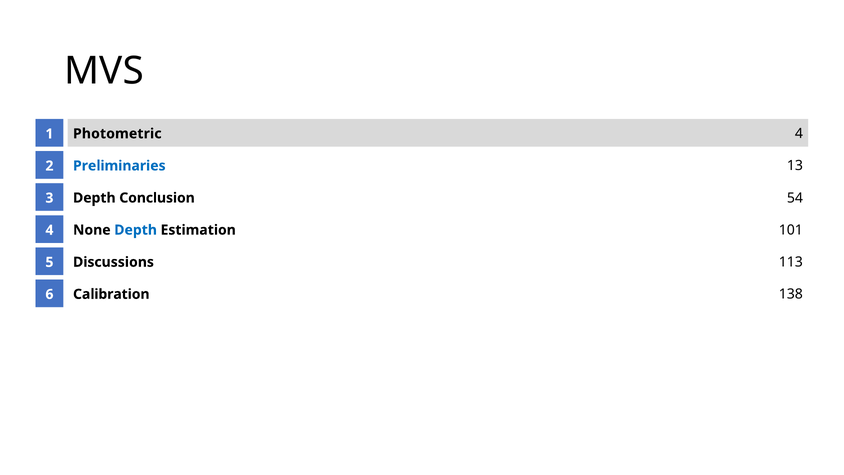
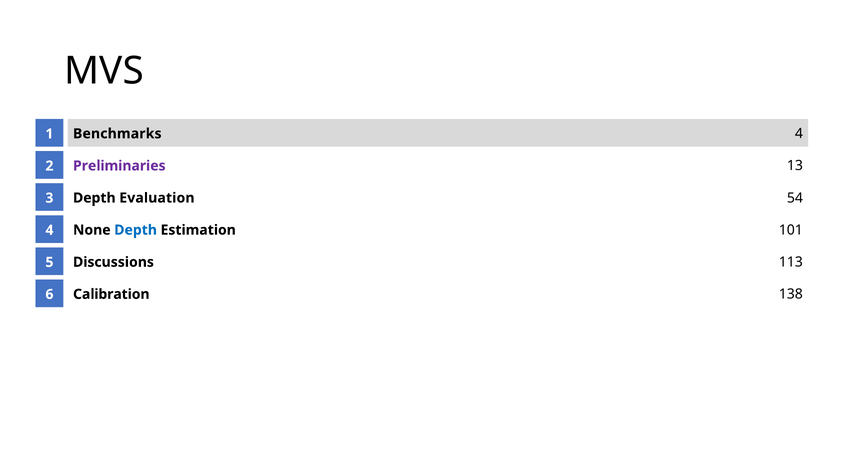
Photometric: Photometric -> Benchmarks (117, 134)
Preliminaries colour: blue -> purple (119, 166)
Conclusion: Conclusion -> Evaluation (157, 198)
